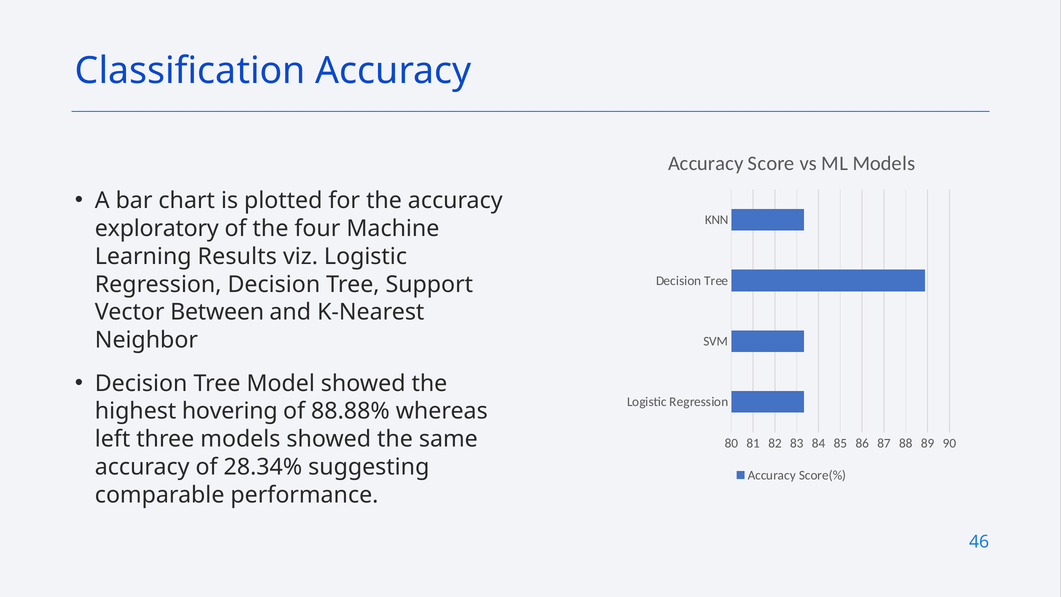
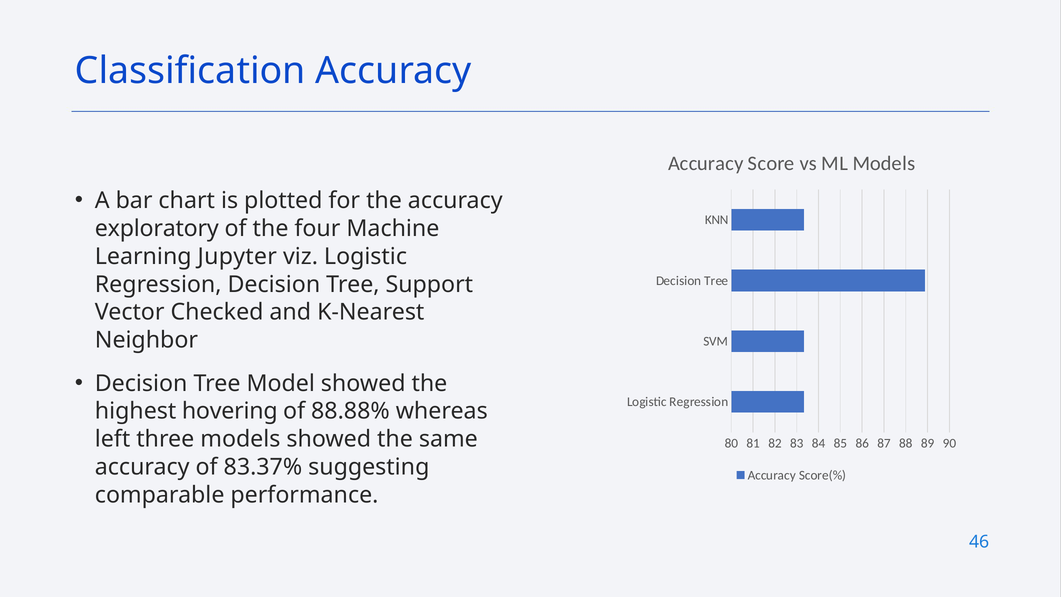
Results: Results -> Jupyter (237, 256)
Between: Between -> Checked (217, 312)
28.34%: 28.34% -> 83.37% (263, 467)
